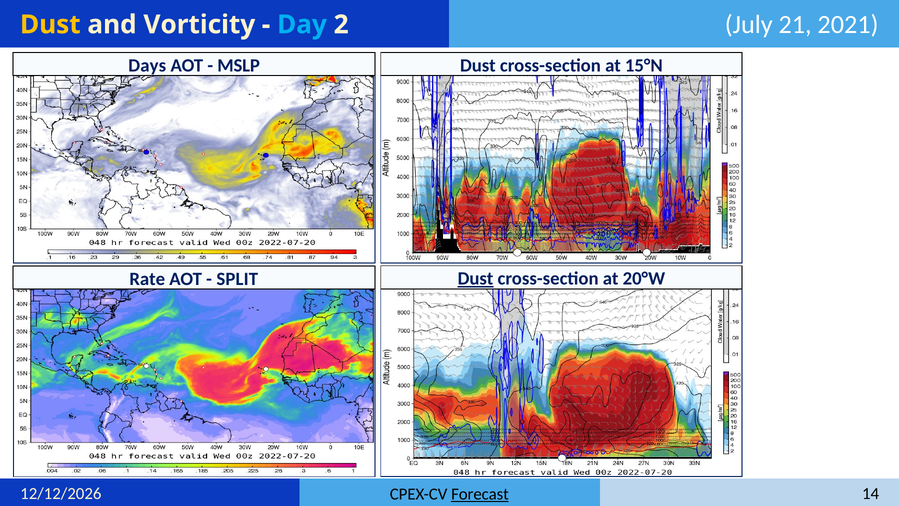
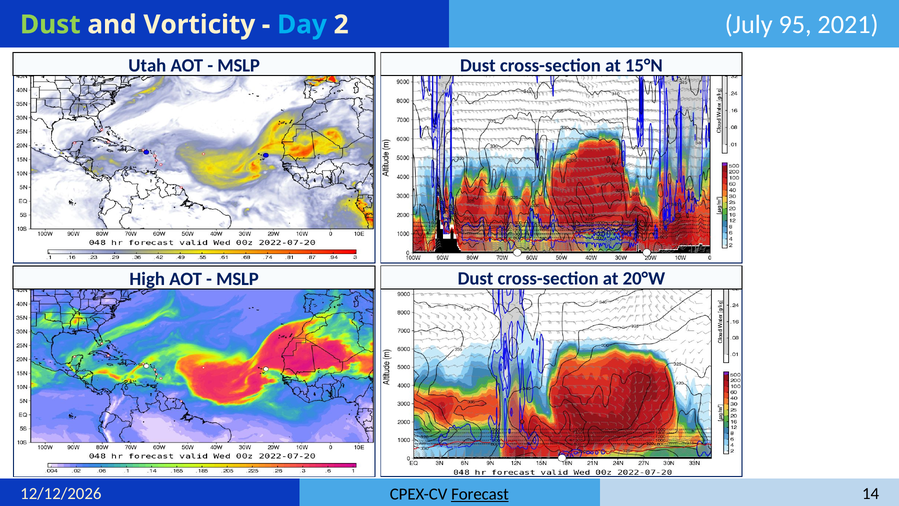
Dust colour: yellow -> light green (50, 25)
21: 21 -> 95 (795, 25)
Days: Days -> Utah (147, 65)
Dust underline: present -> none (476, 279)
Rate: Rate -> High (147, 279)
SPLIT: SPLIT -> MSLP (237, 279)
